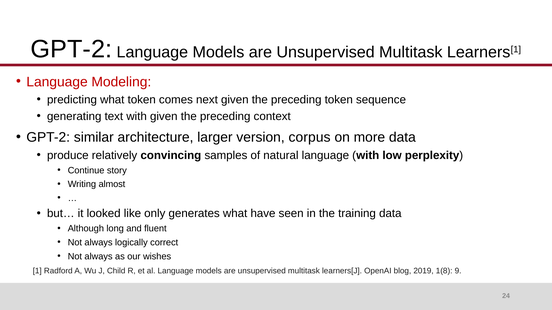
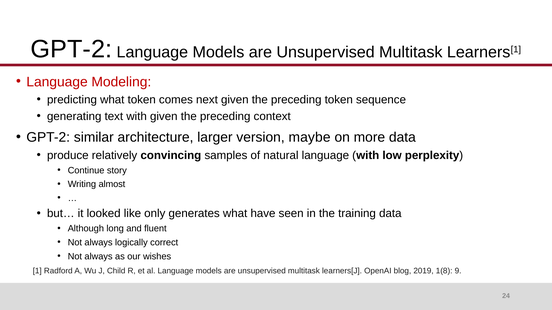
corpus: corpus -> maybe (310, 138)
